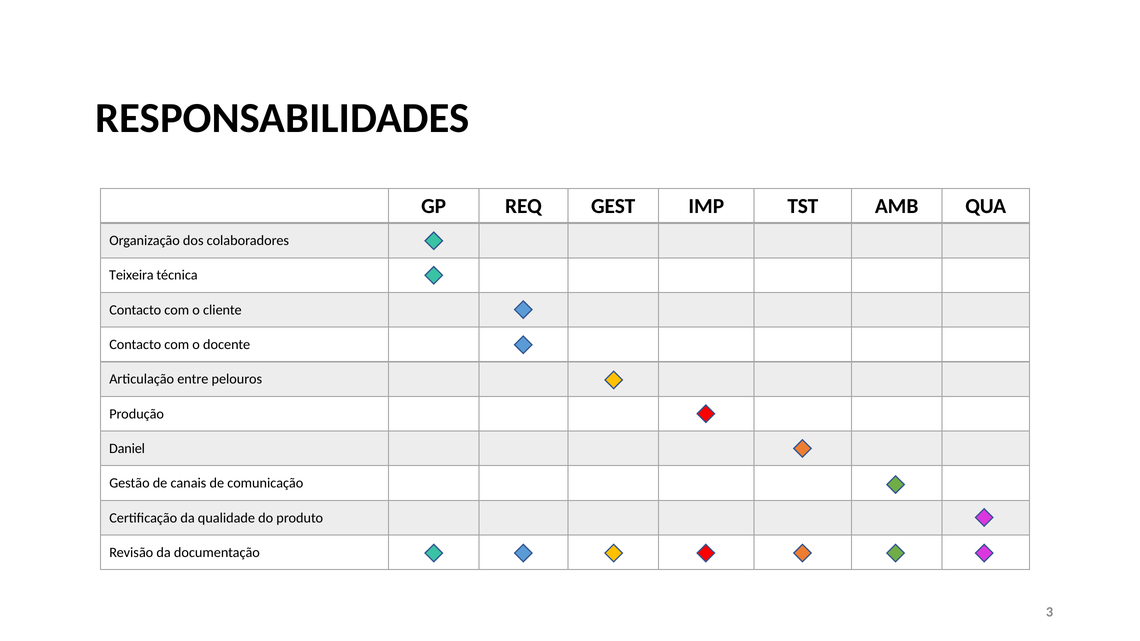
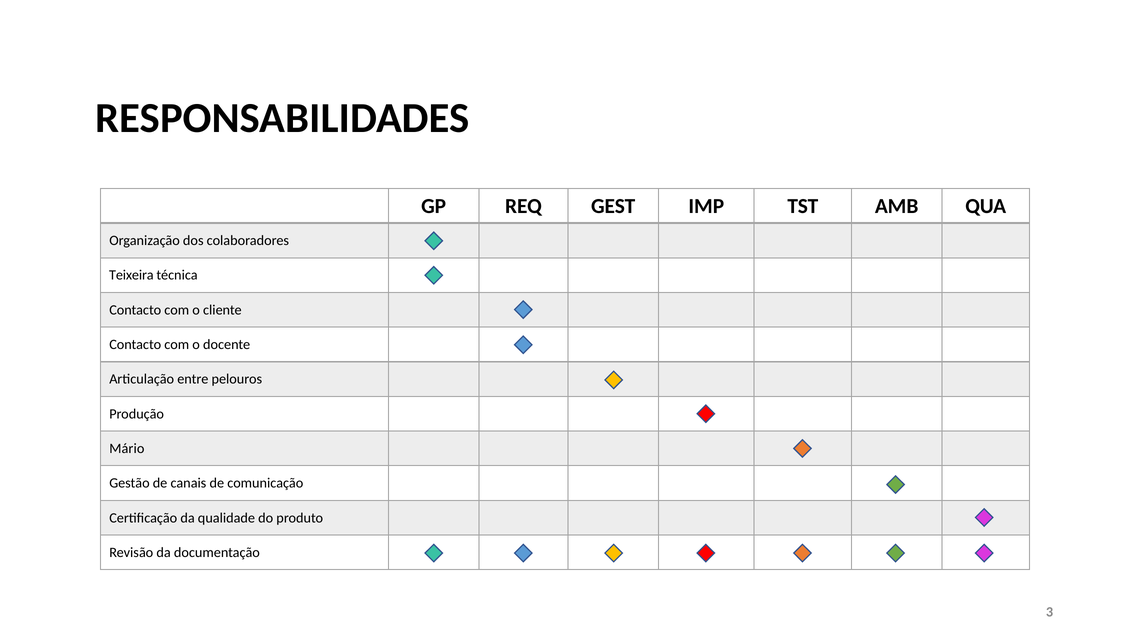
Daniel: Daniel -> Mário (127, 449)
